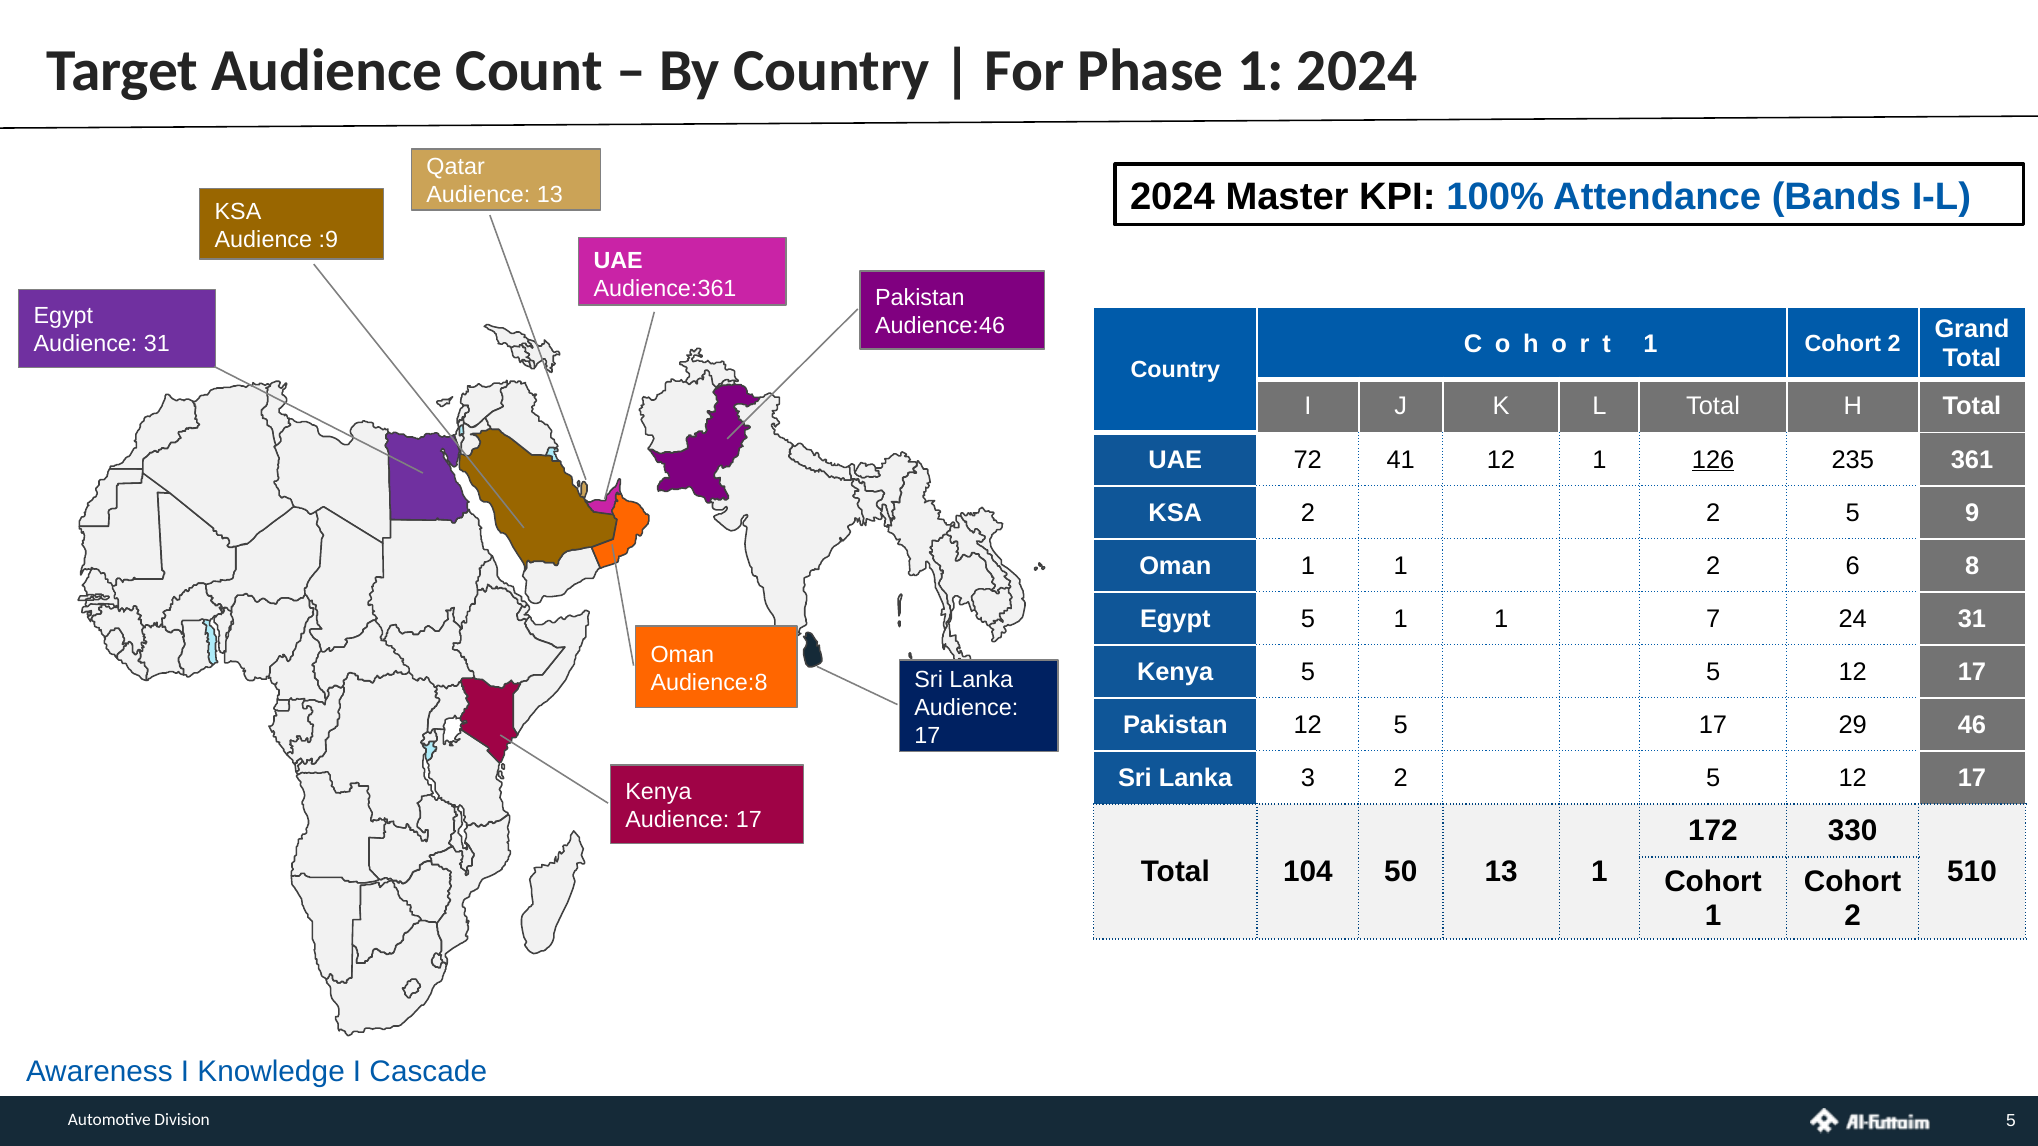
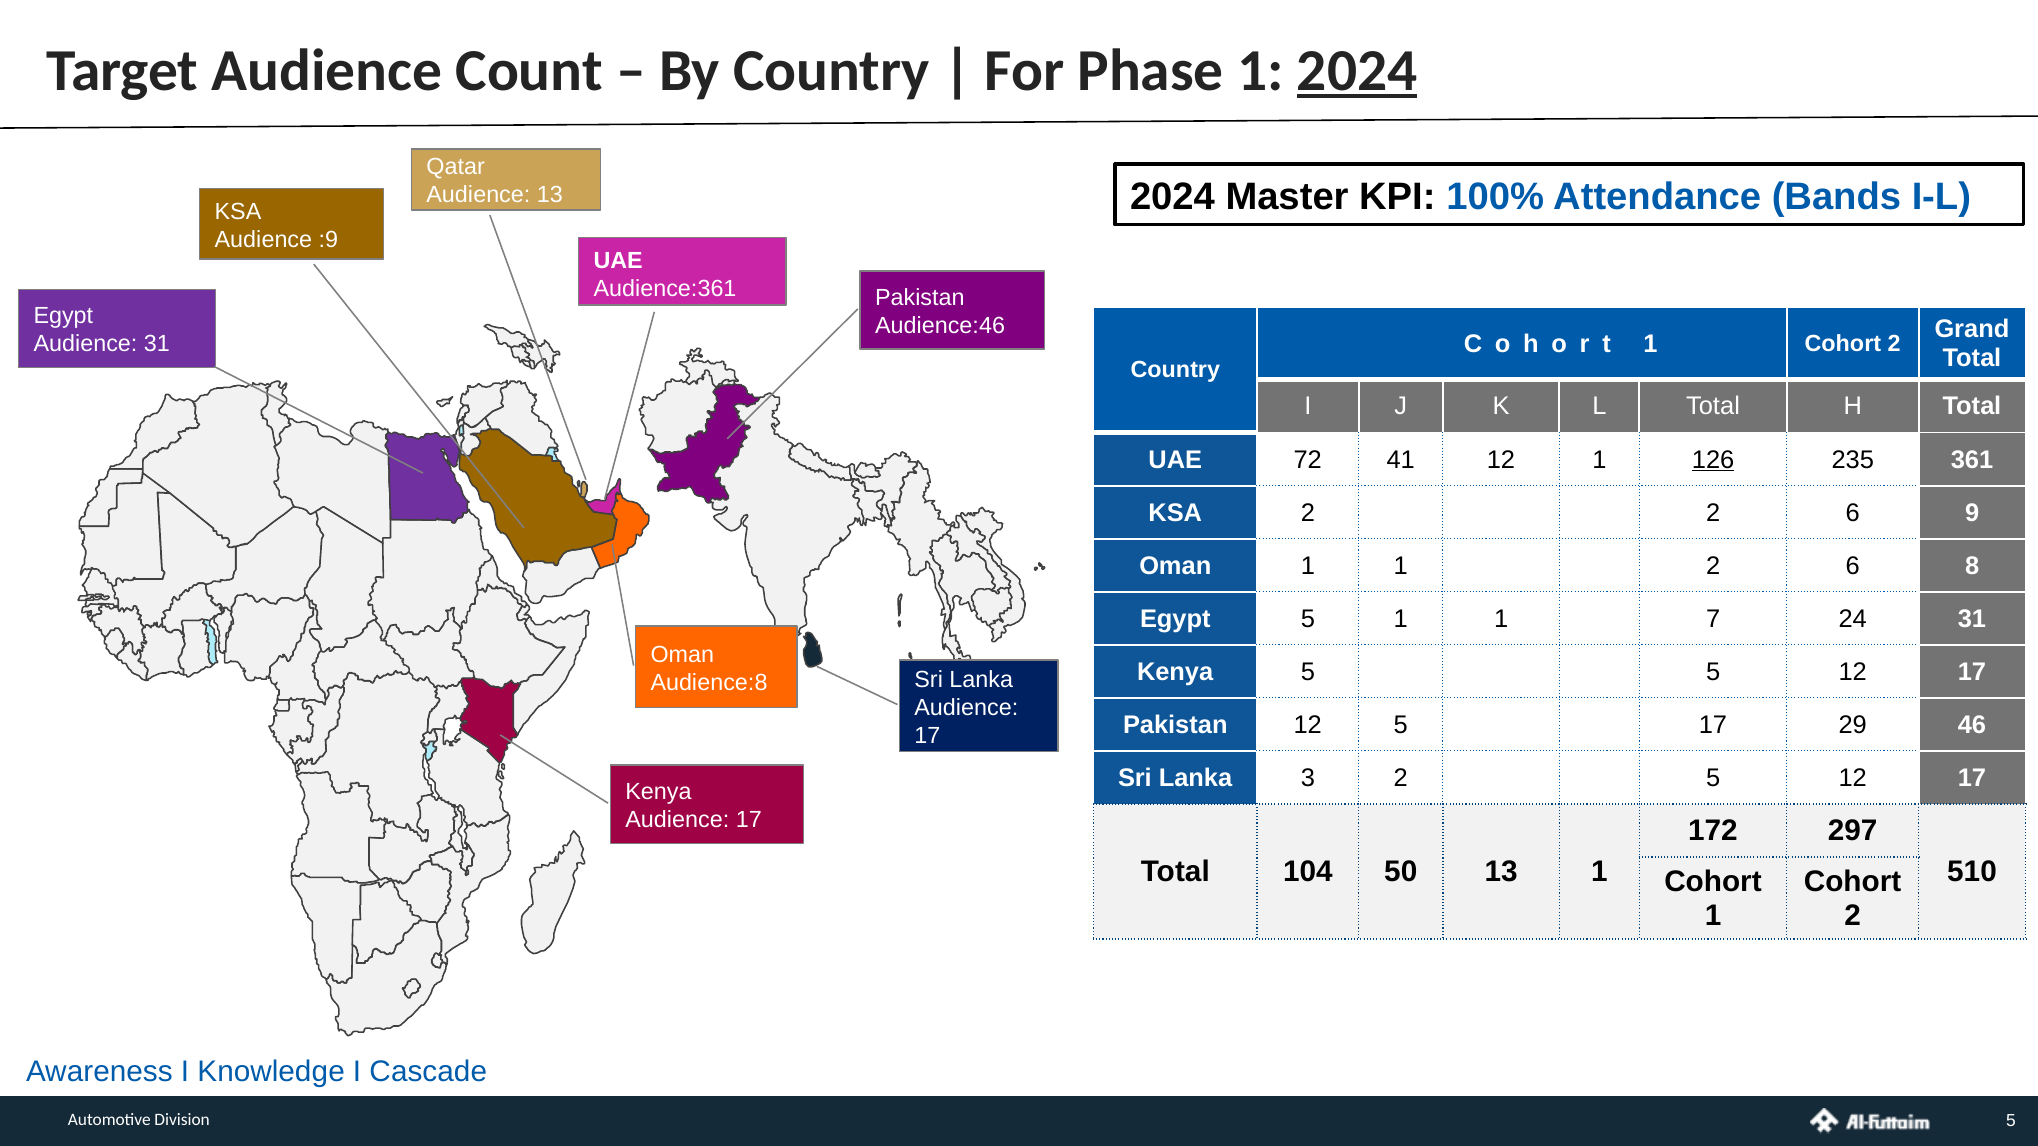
2024 underline: none -> present (1357, 71)
2 2 5: 5 -> 6 (1853, 513)
330: 330 -> 297 (1853, 831)
